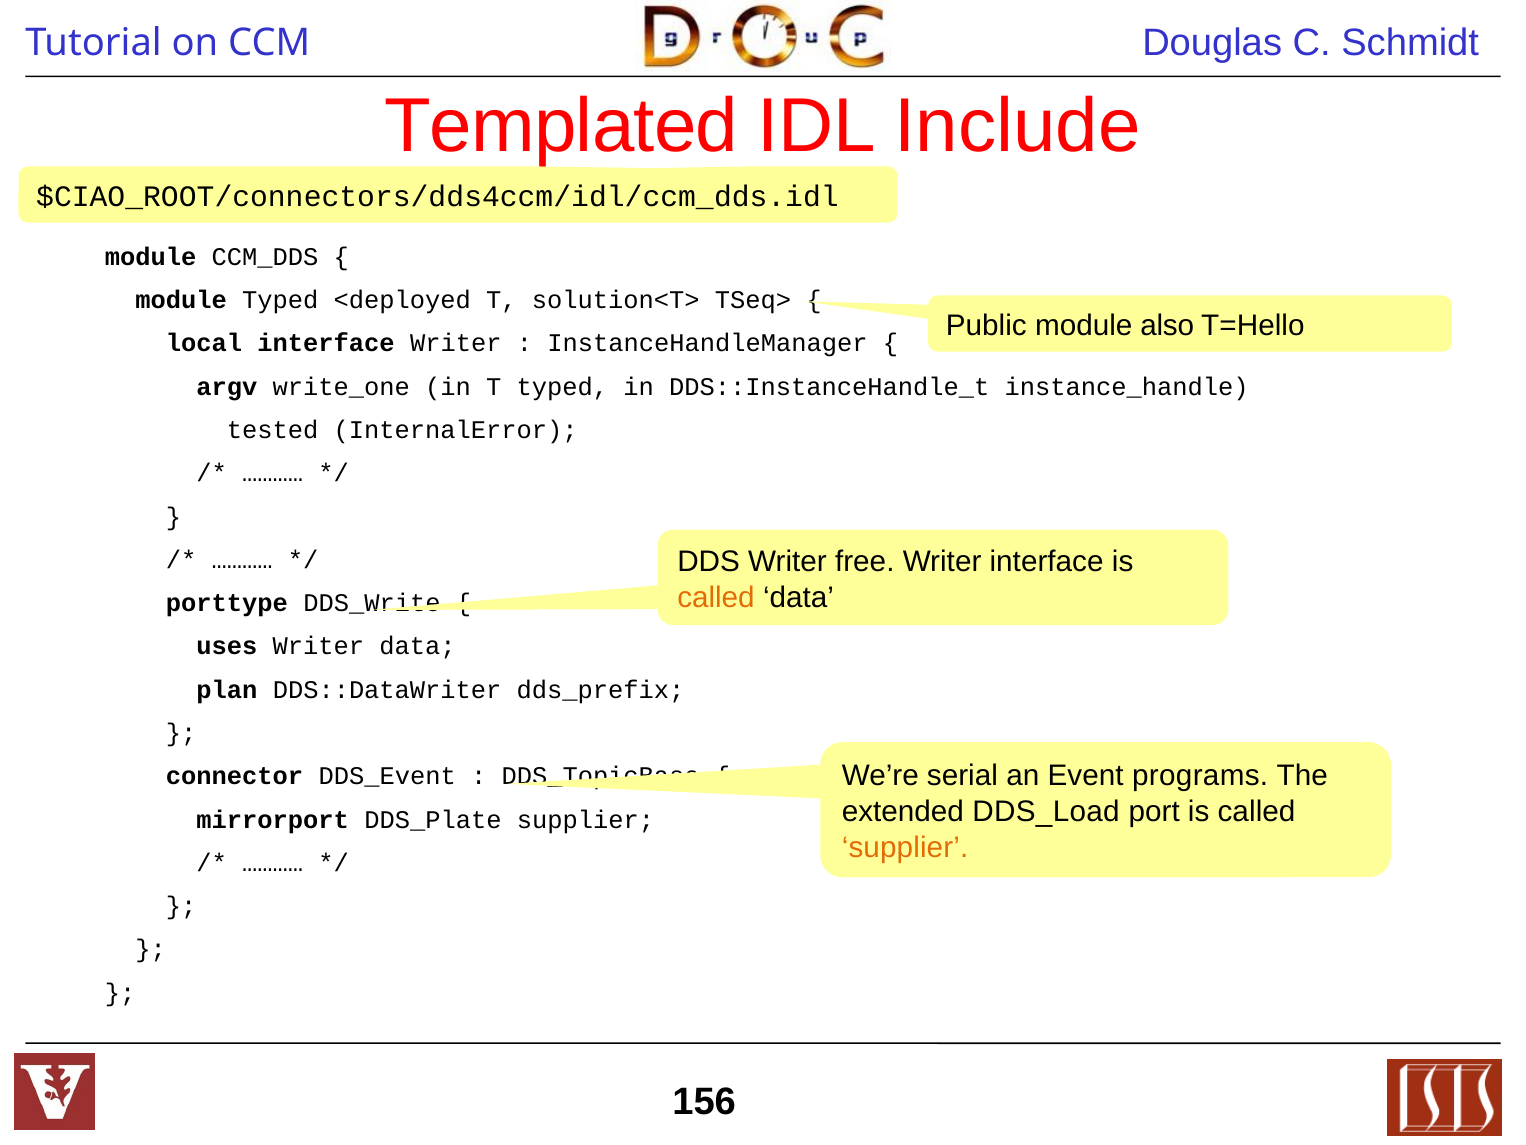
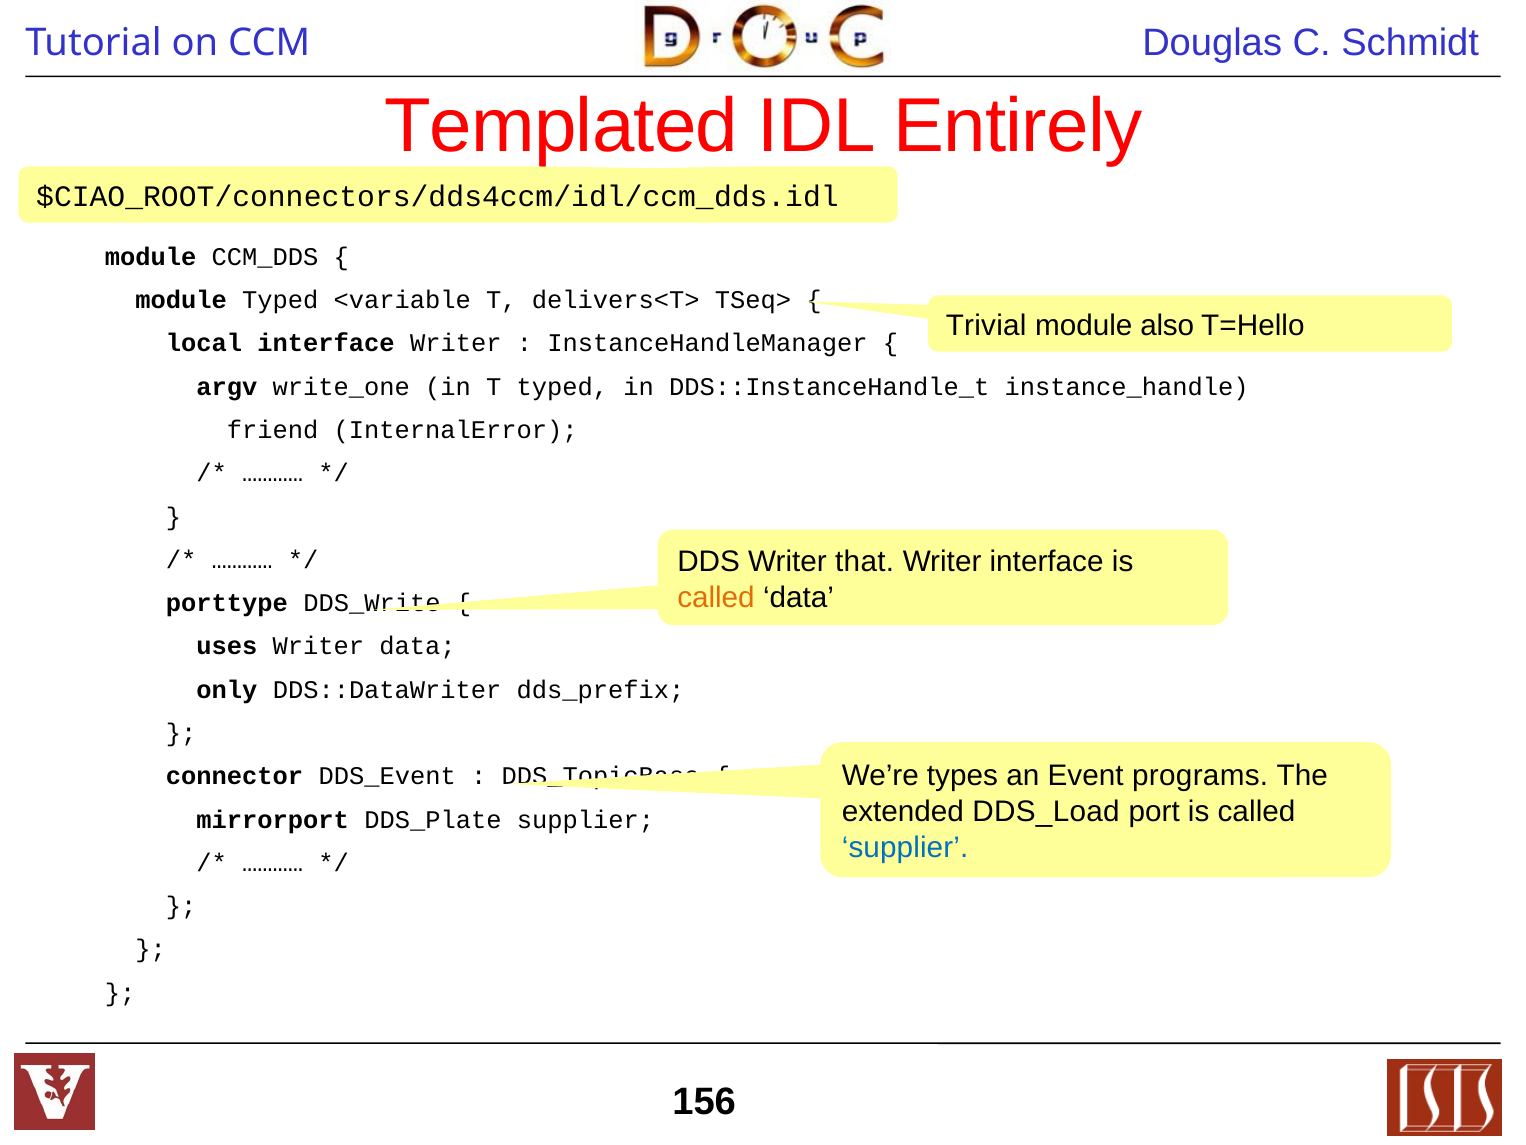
Include: Include -> Entirely (1018, 126)
<deployed: <deployed -> <variable (402, 300)
solution<T>: solution<T> -> delivers<T> (616, 300)
Public: Public -> Trivial (986, 325)
tested: tested -> friend (273, 430)
free: free -> that (865, 561)
plan: plan -> only (227, 689)
serial: serial -> types (962, 776)
supplier colour: orange -> blue (905, 847)
